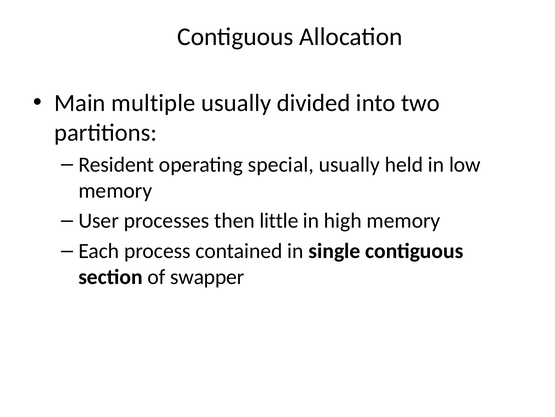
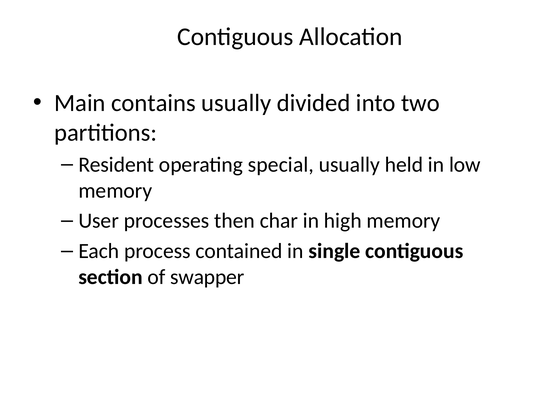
multiple: multiple -> contains (153, 103)
little: little -> char (279, 220)
